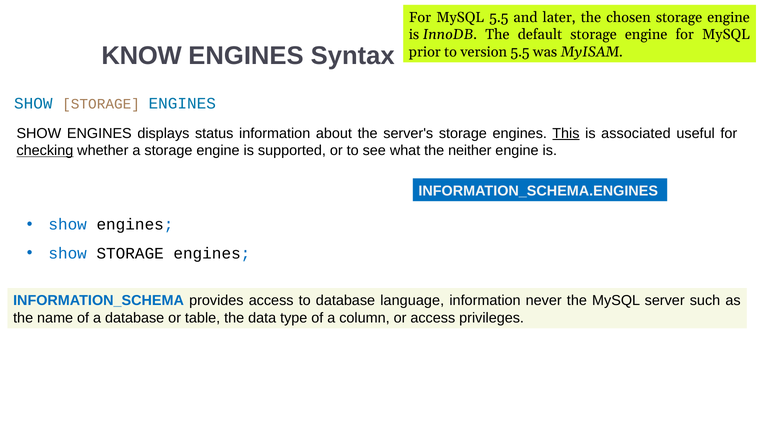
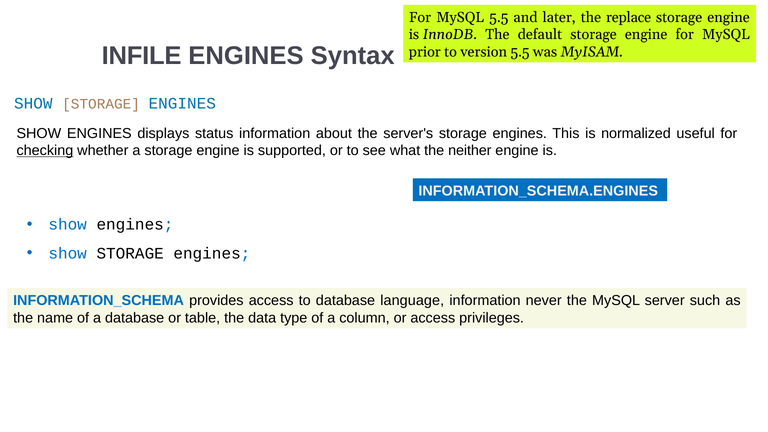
chosen: chosen -> replace (629, 17)
KNOW: KNOW -> INFILE (142, 56)
This underline: present -> none (566, 133)
associated: associated -> normalized (636, 133)
